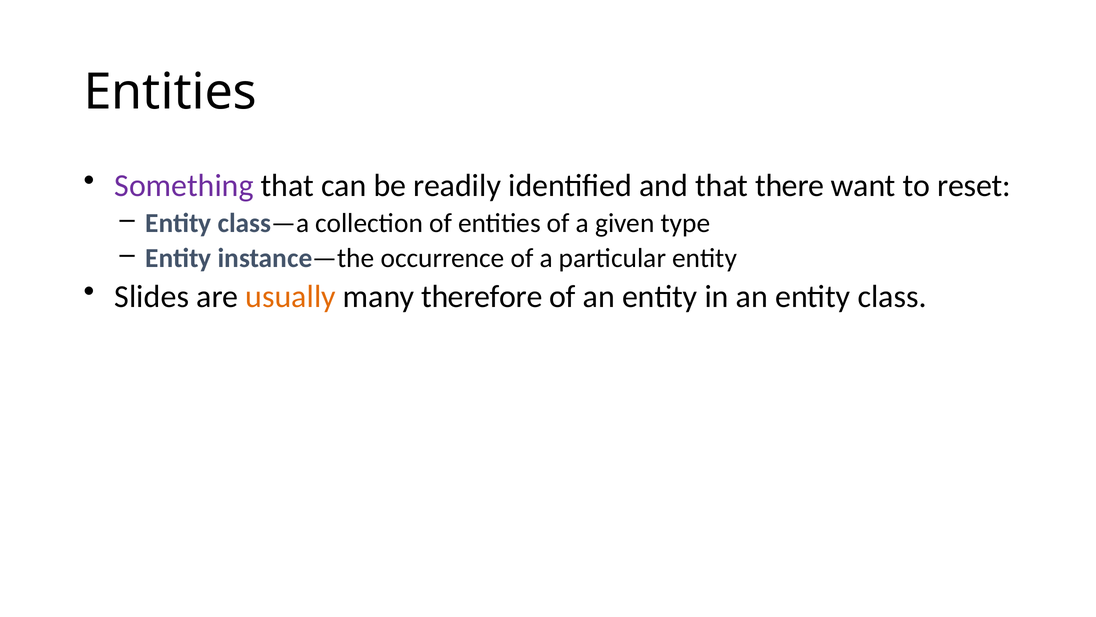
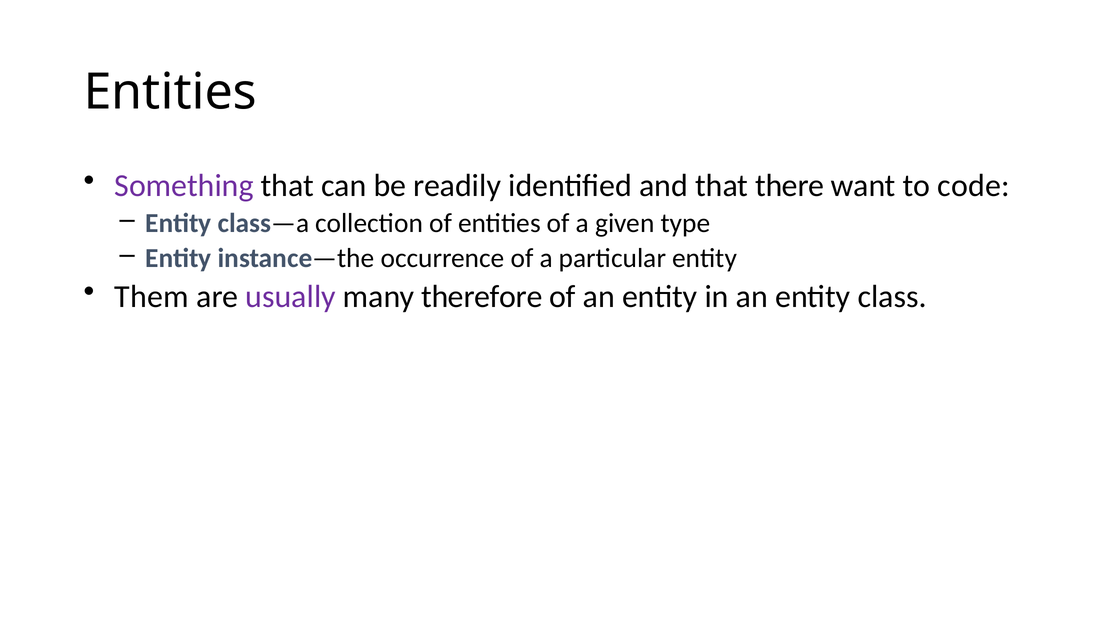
reset: reset -> code (974, 185)
Slides: Slides -> Them (152, 296)
usually colour: orange -> purple (291, 296)
